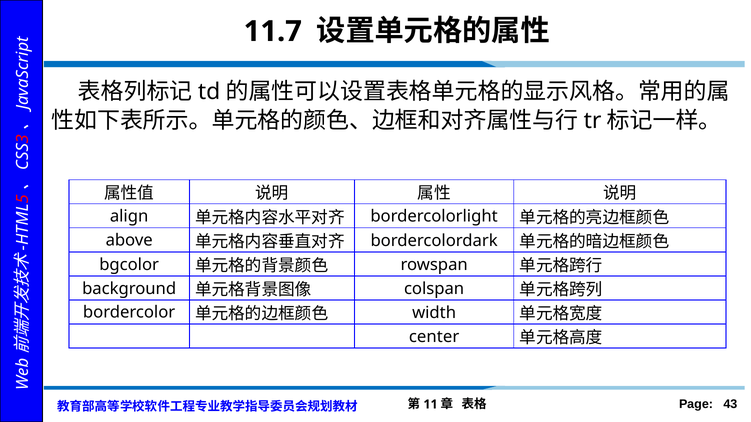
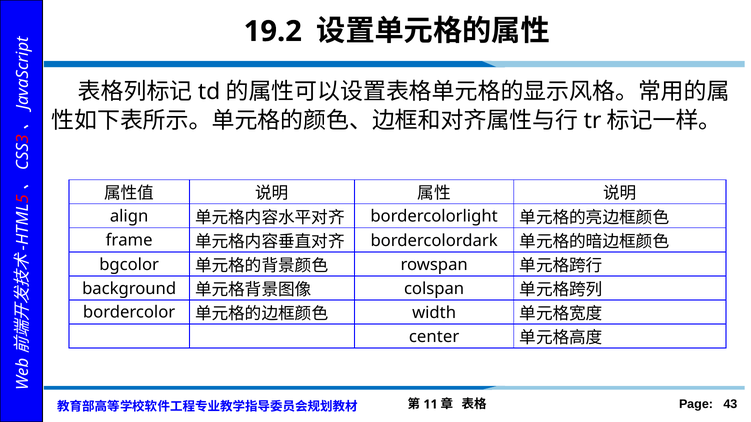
11.7: 11.7 -> 19.2 (273, 31)
above: above -> frame (129, 240)
